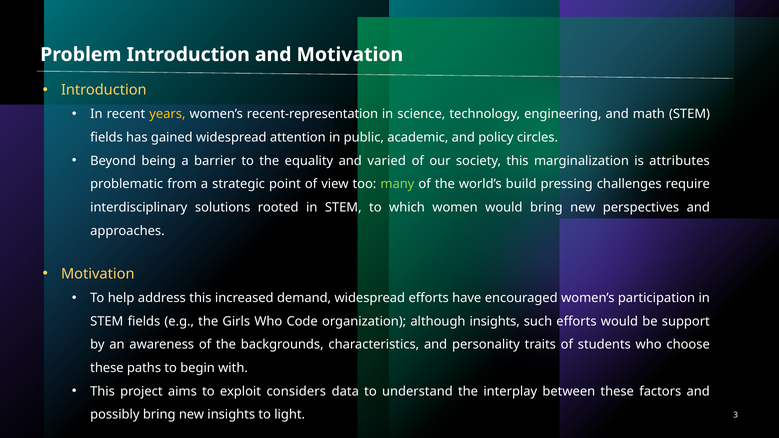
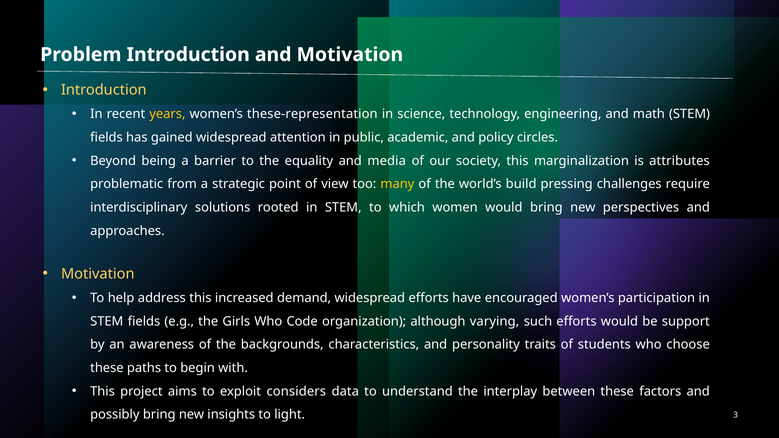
recent-representation: recent-representation -> these-representation (312, 114)
varied: varied -> media (387, 161)
many colour: light green -> yellow (397, 184)
although insights: insights -> varying (495, 321)
